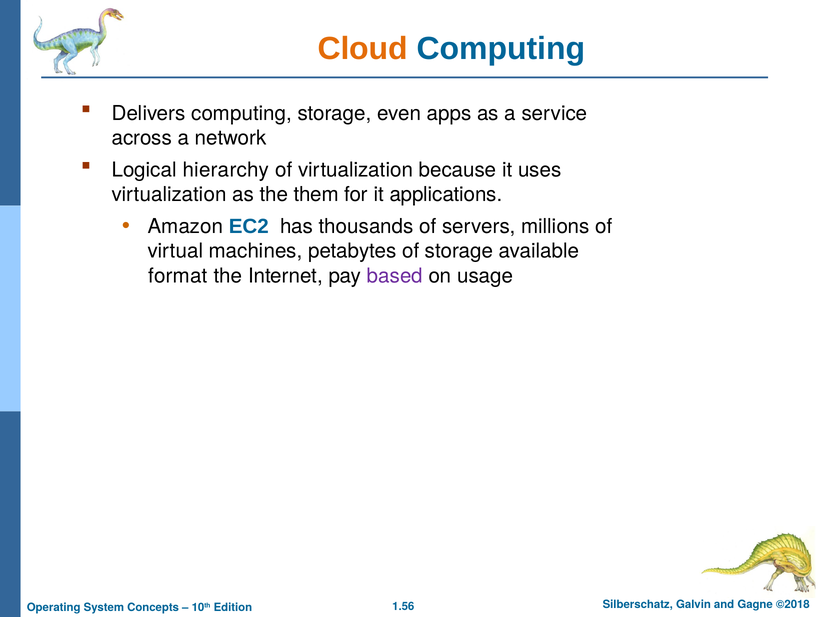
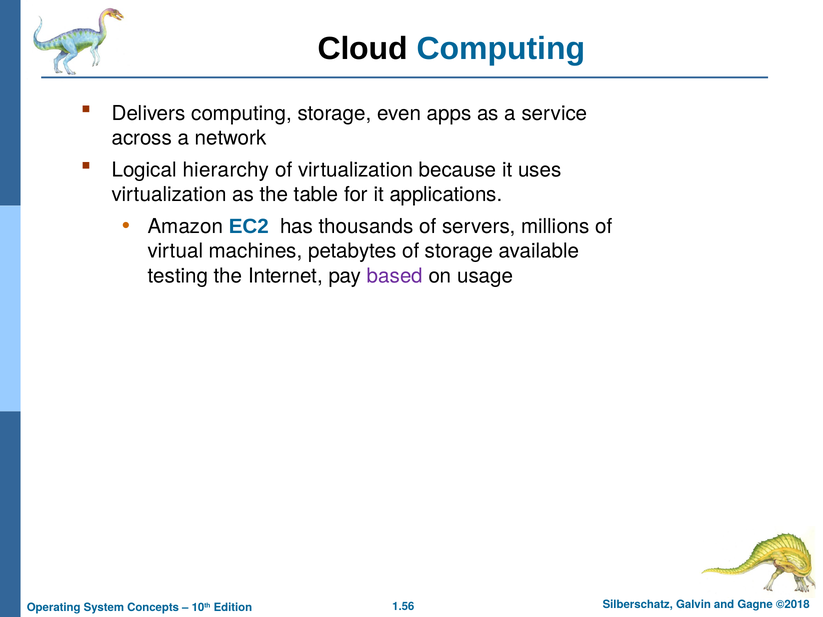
Cloud colour: orange -> black (363, 49)
them: them -> table (316, 195)
format: format -> testing (178, 276)
